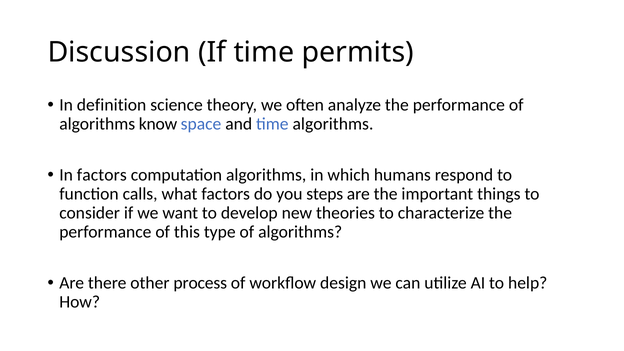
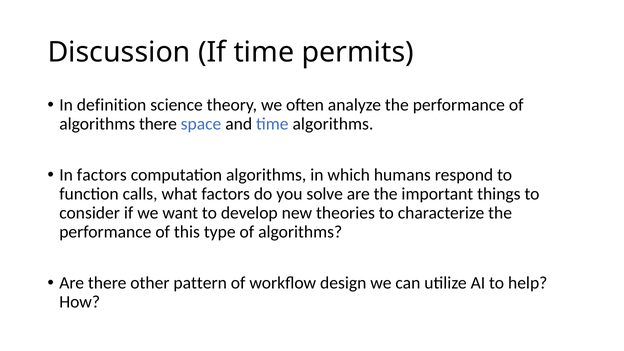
algorithms know: know -> there (158, 124)
steps: steps -> solve (325, 194)
process: process -> pattern (200, 283)
